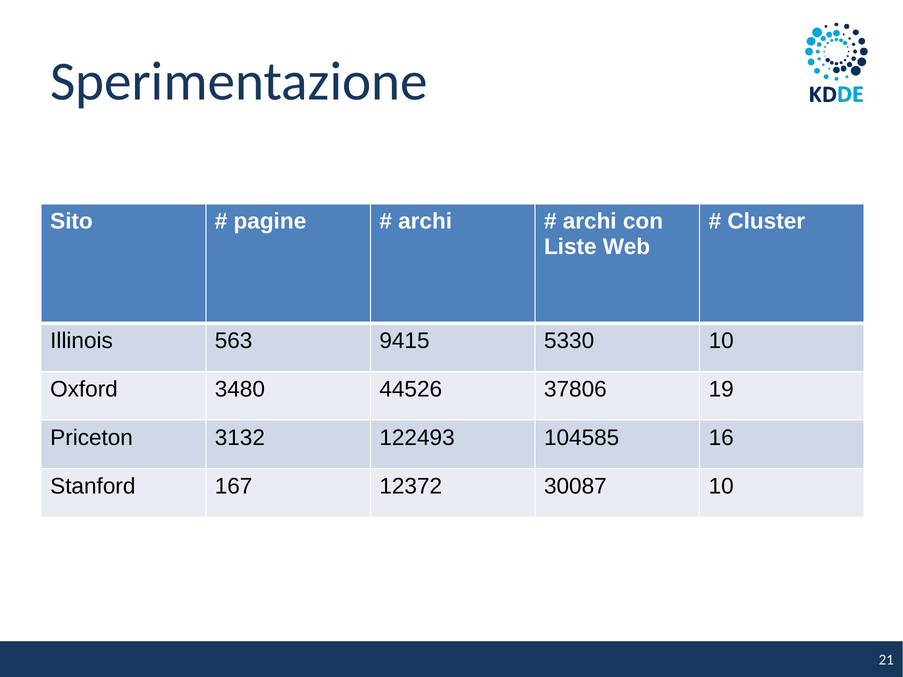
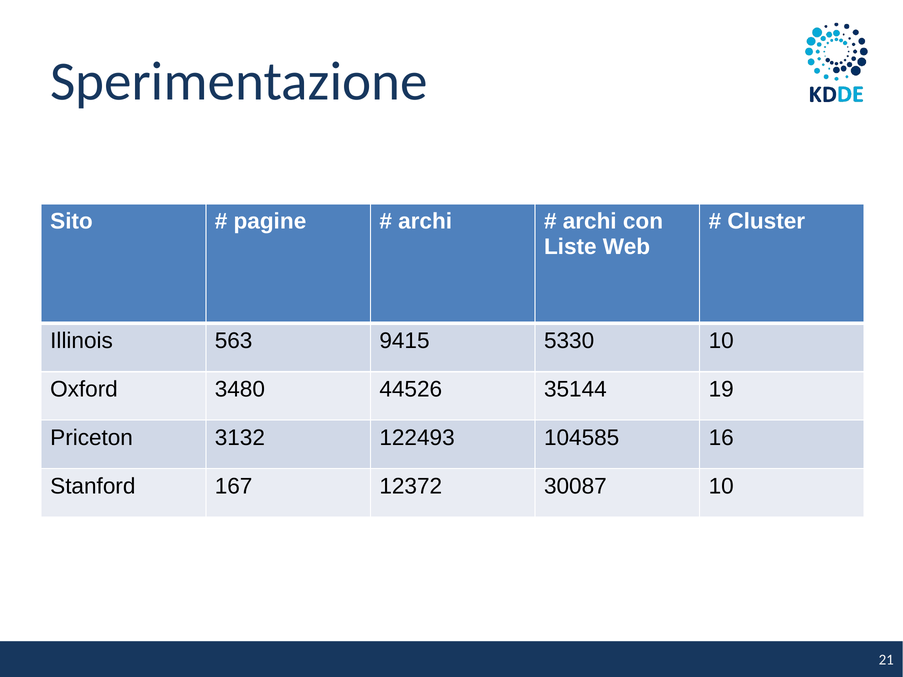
37806: 37806 -> 35144 (575, 389)
